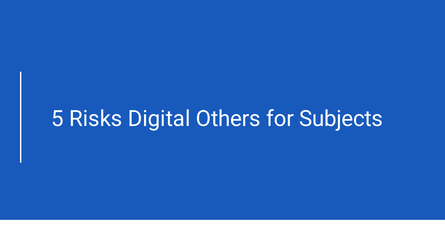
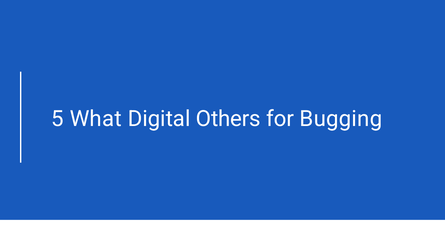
Risks: Risks -> What (96, 119)
Subjects: Subjects -> Bugging (341, 119)
